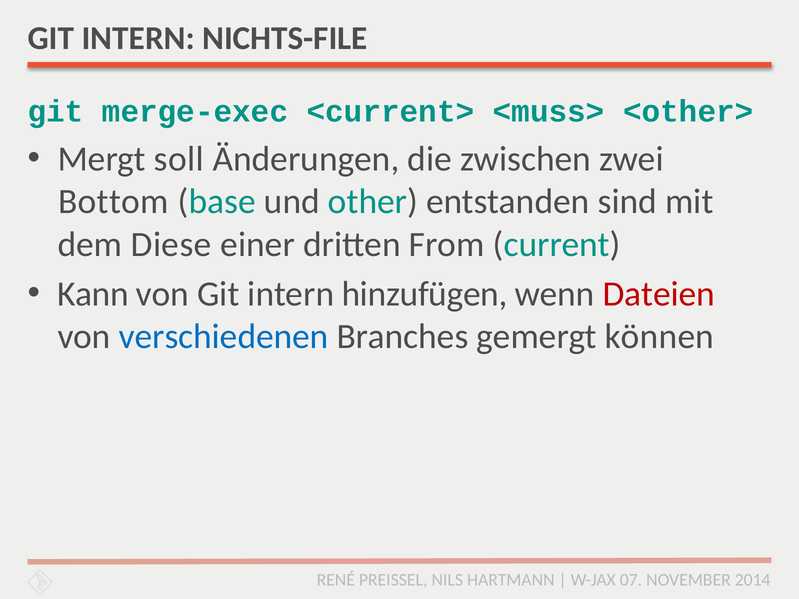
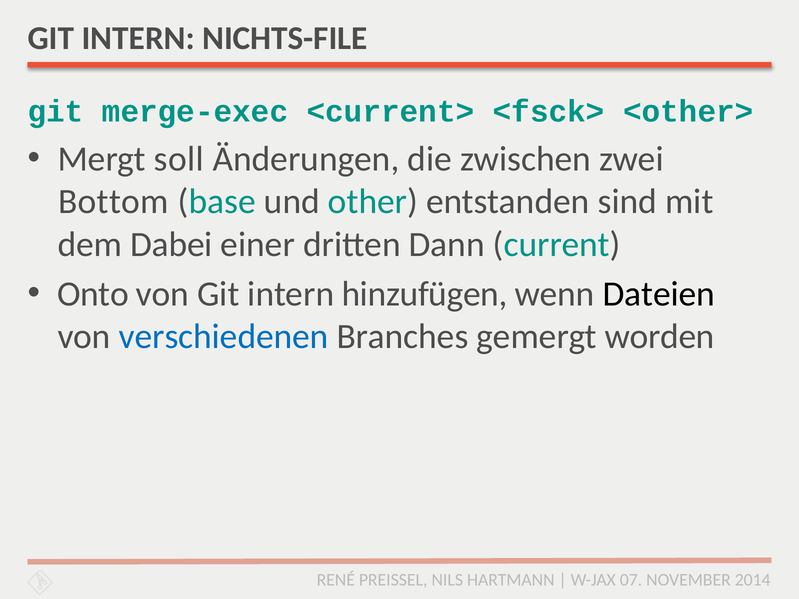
<muss>: <muss> -> <fsck> (549, 112)
Diese: Diese -> Dabei (171, 244)
From: From -> Dann (447, 244)
Kann: Kann -> Onto (93, 294)
Dateien colour: red -> black (659, 294)
können: können -> worden (660, 337)
